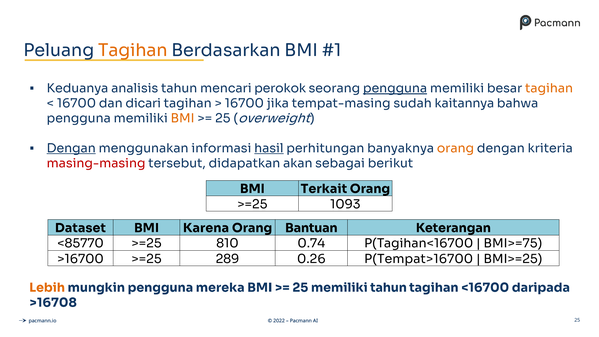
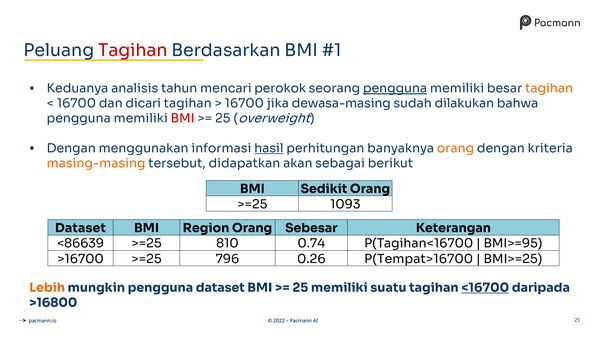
Tagihan colour: orange -> red (133, 50)
tempat-masing: tempat-masing -> dewasa-masing (341, 103)
kaitannya: kaitannya -> dilakukan (464, 103)
BMI colour: orange -> red (183, 118)
Dengan underline: present -> none (71, 148)
masing-masing colour: red -> orange (96, 163)
Terkait: Terkait -> Sedikit (324, 189)
Karena: Karena -> Region (206, 228)
Bantuan: Bantuan -> Sebesar (311, 228)
<85770: <85770 -> <86639 (81, 243)
BMI>=75: BMI>=75 -> BMI>=95 (513, 243)
289: 289 -> 796 (227, 259)
pengguna mereka: mereka -> dataset (220, 288)
memiliki tahun: tahun -> suatu (388, 288)
<16700 underline: none -> present (485, 288)
>16708: >16708 -> >16800 (53, 303)
